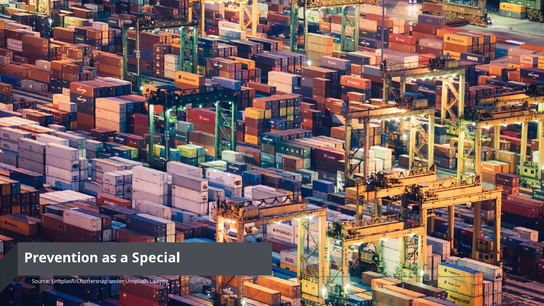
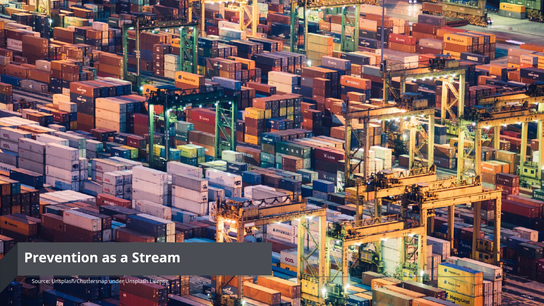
Special: Special -> Stream (156, 258)
